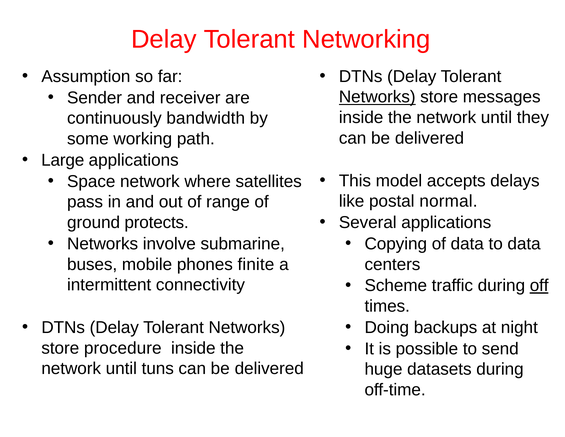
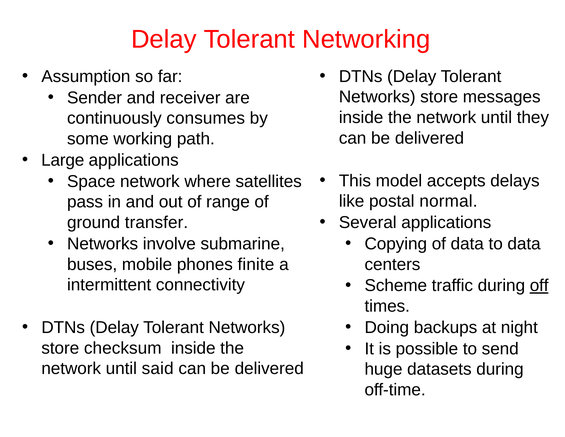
Networks underline: present -> none (377, 97)
bandwidth: bandwidth -> consumes (206, 118)
protects: protects -> transfer (156, 222)
procedure: procedure -> checksum (123, 348)
tuns: tuns -> said (158, 368)
